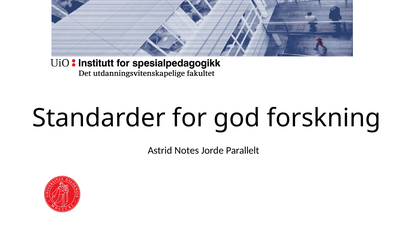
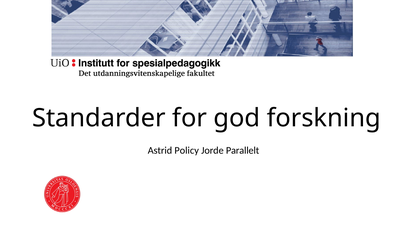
Notes: Notes -> Policy (187, 150)
